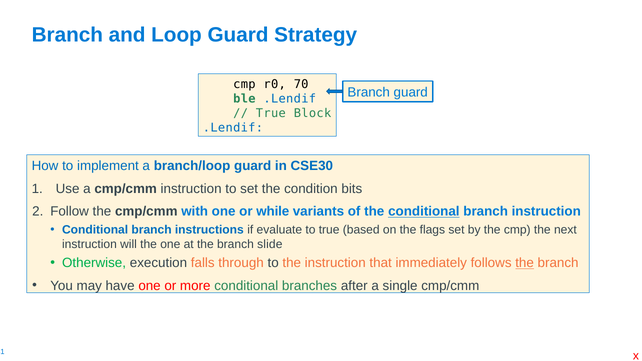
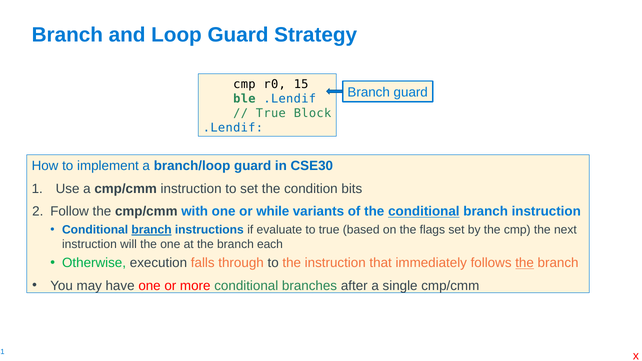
70: 70 -> 15 (301, 84)
branch underline: none -> present (152, 230)
slide: slide -> each (270, 244)
